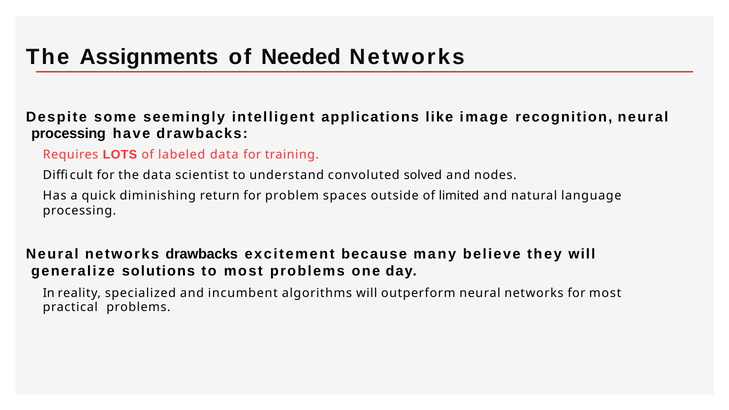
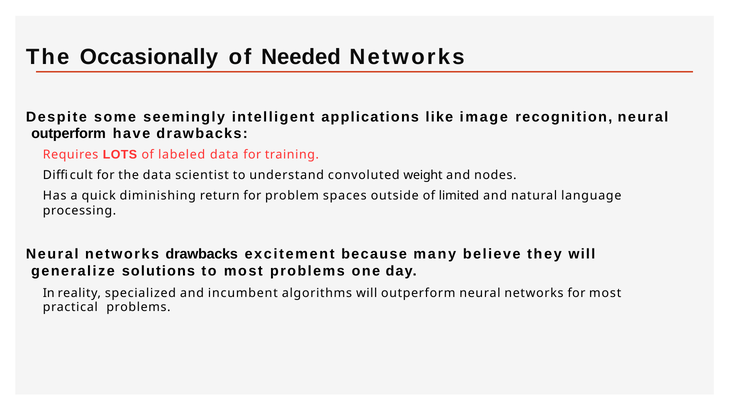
Assignments: Assignments -> Occasionally (149, 57)
processing: processing -> outperform (69, 134)
solved: solved -> weight (423, 175)
